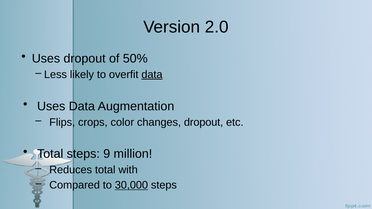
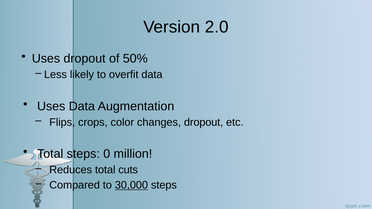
data underline: present -> none (152, 75)
9: 9 -> 0 (107, 154)
with: with -> cuts (128, 170)
